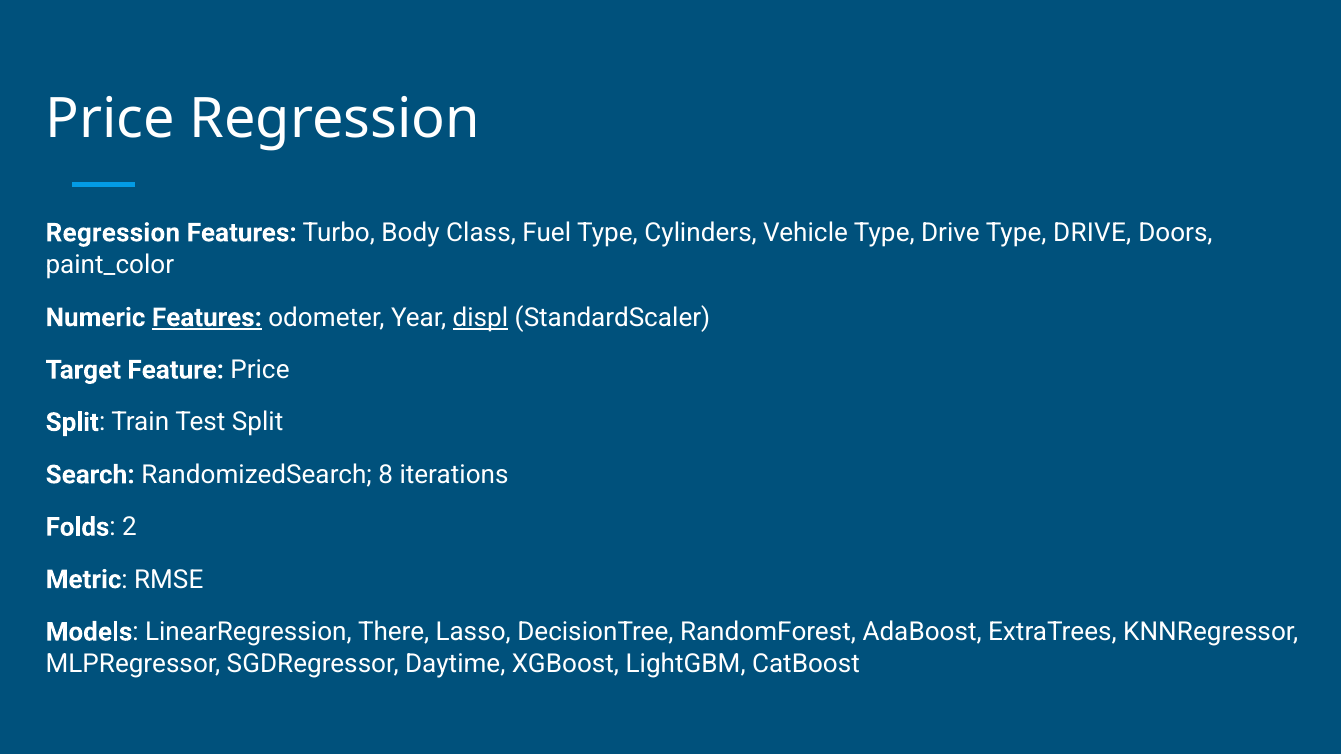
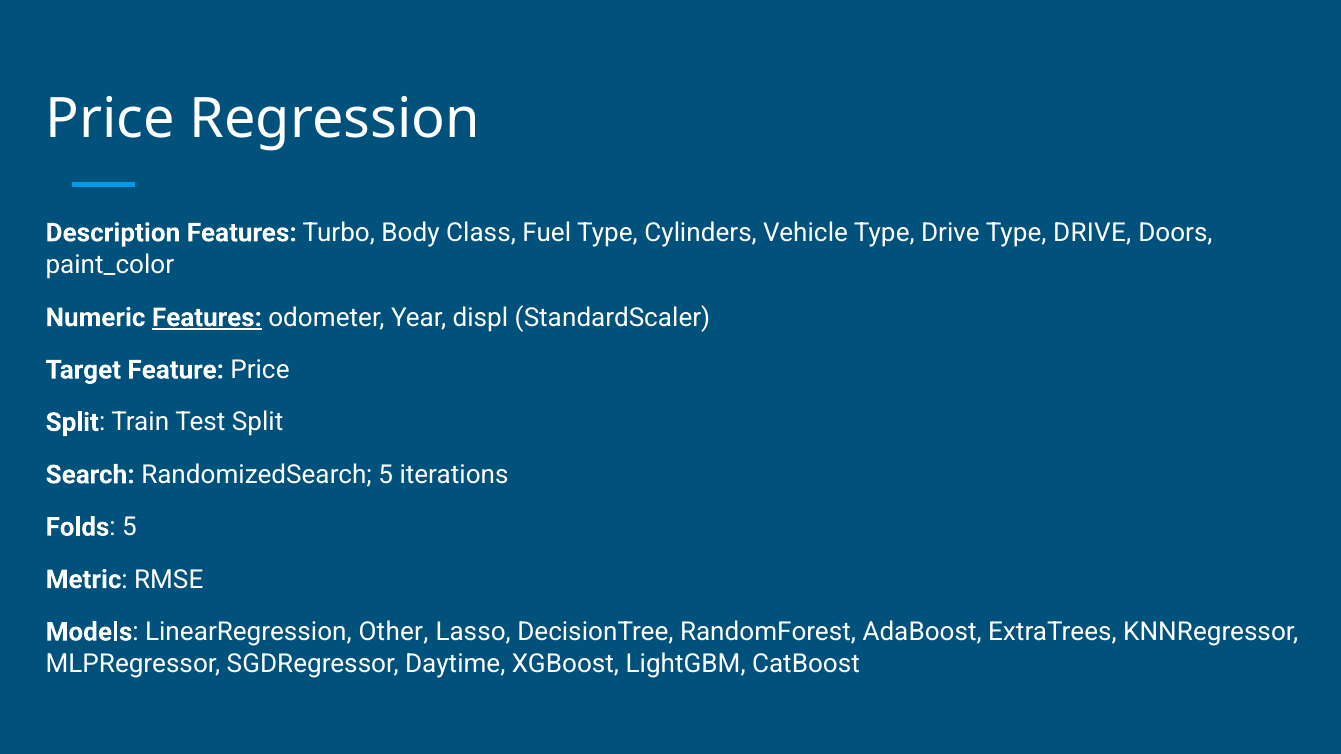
Regression: Regression -> Description (113, 233)
displ underline: present -> none (480, 318)
RandomizedSearch 8: 8 -> 5 (386, 475)
Folds 2: 2 -> 5 (129, 527)
There: There -> Other (393, 632)
